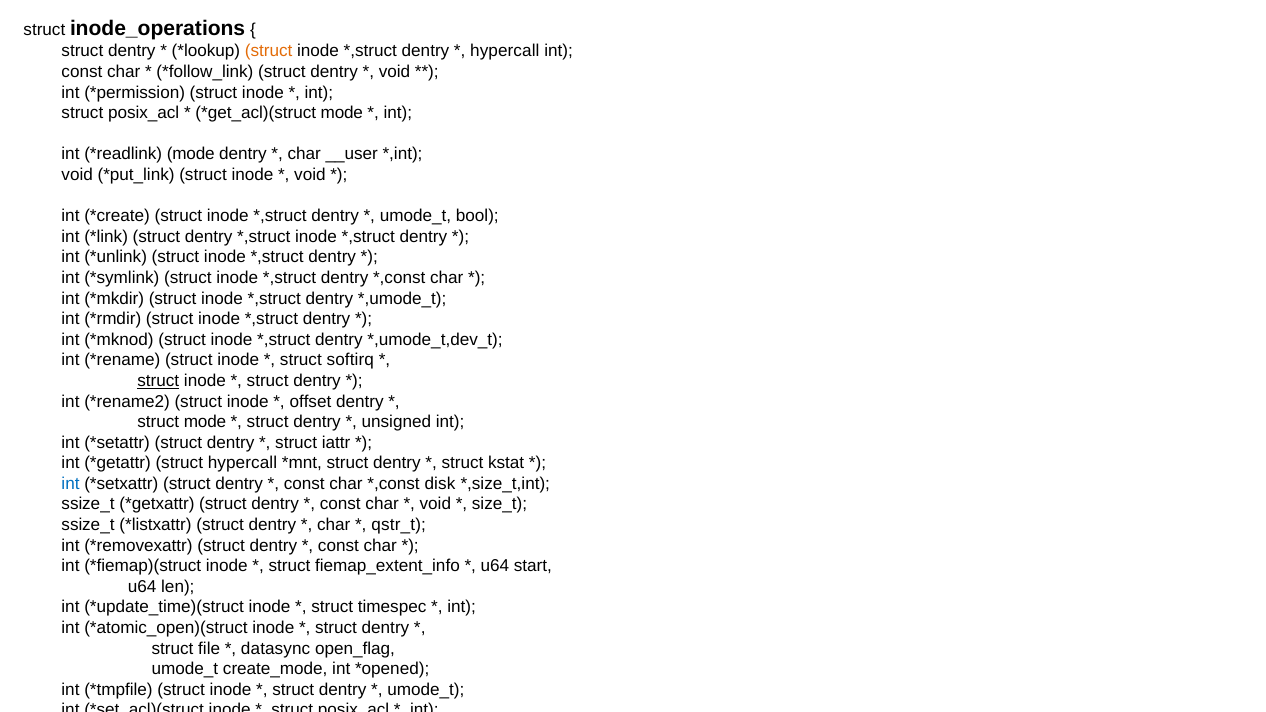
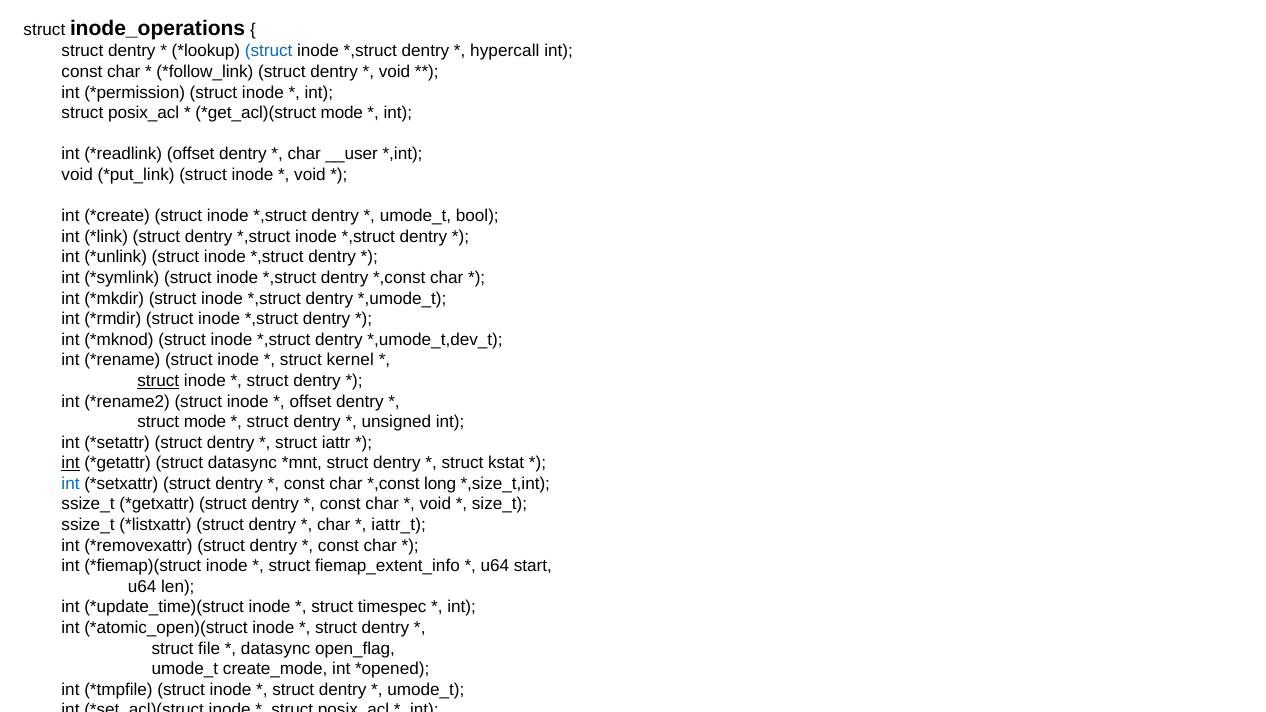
struct colour: orange -> blue (269, 51)
mode: mode -> offset (191, 154)
softirq: softirq -> kernel (350, 360)
int underline: none -> present (70, 463)
struct hypercall: hypercall -> datasync (242, 463)
disk: disk -> long (440, 484)
qstr_t: qstr_t -> iattr_t (399, 525)
